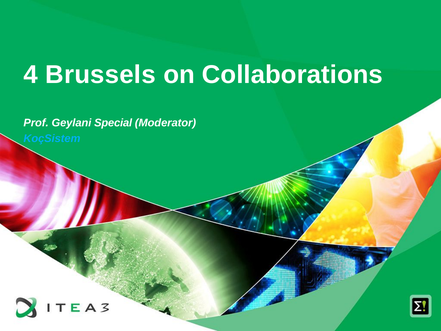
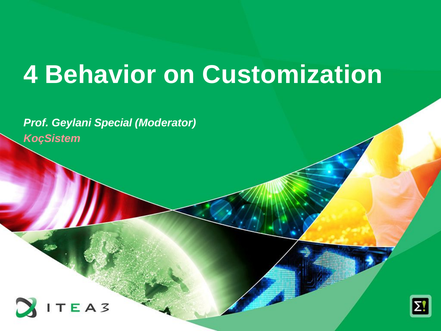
Brussels: Brussels -> Behavior (101, 75)
Collaborations: Collaborations -> Customization (292, 75)
KoçSistem colour: light blue -> pink (52, 138)
